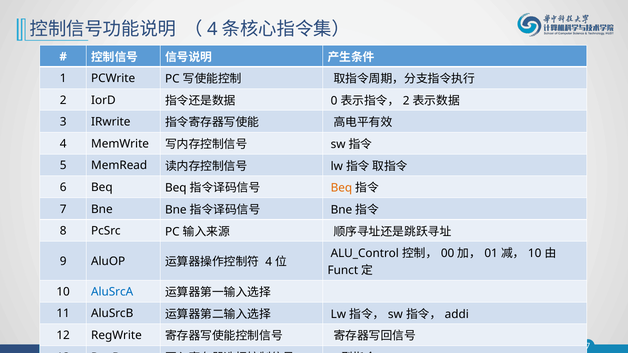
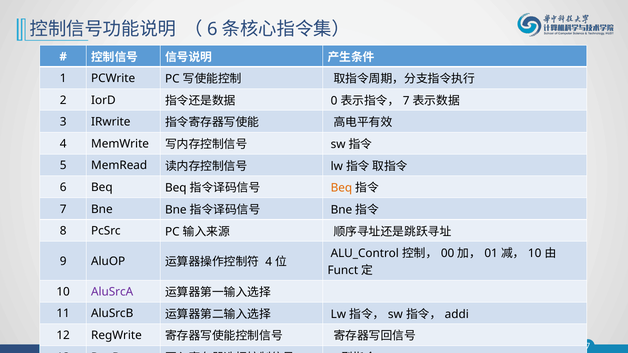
4: 4 -> 6 (212, 29)
2: 2 -> 7 (406, 101)
AluSrcA colour: blue -> purple (112, 292)
